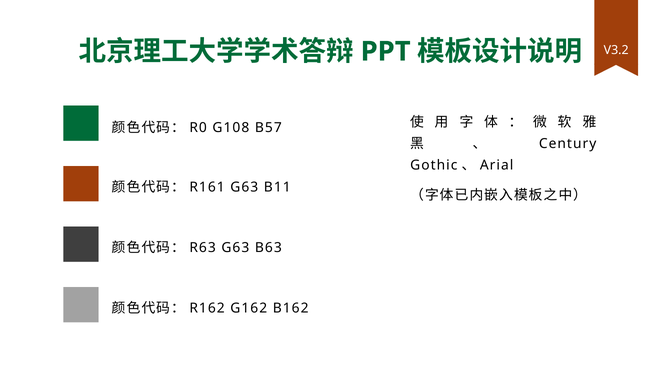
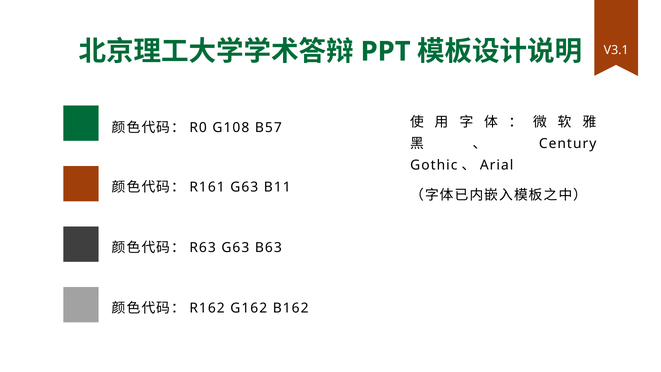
V3.2: V3.2 -> V3.1 (616, 50)
